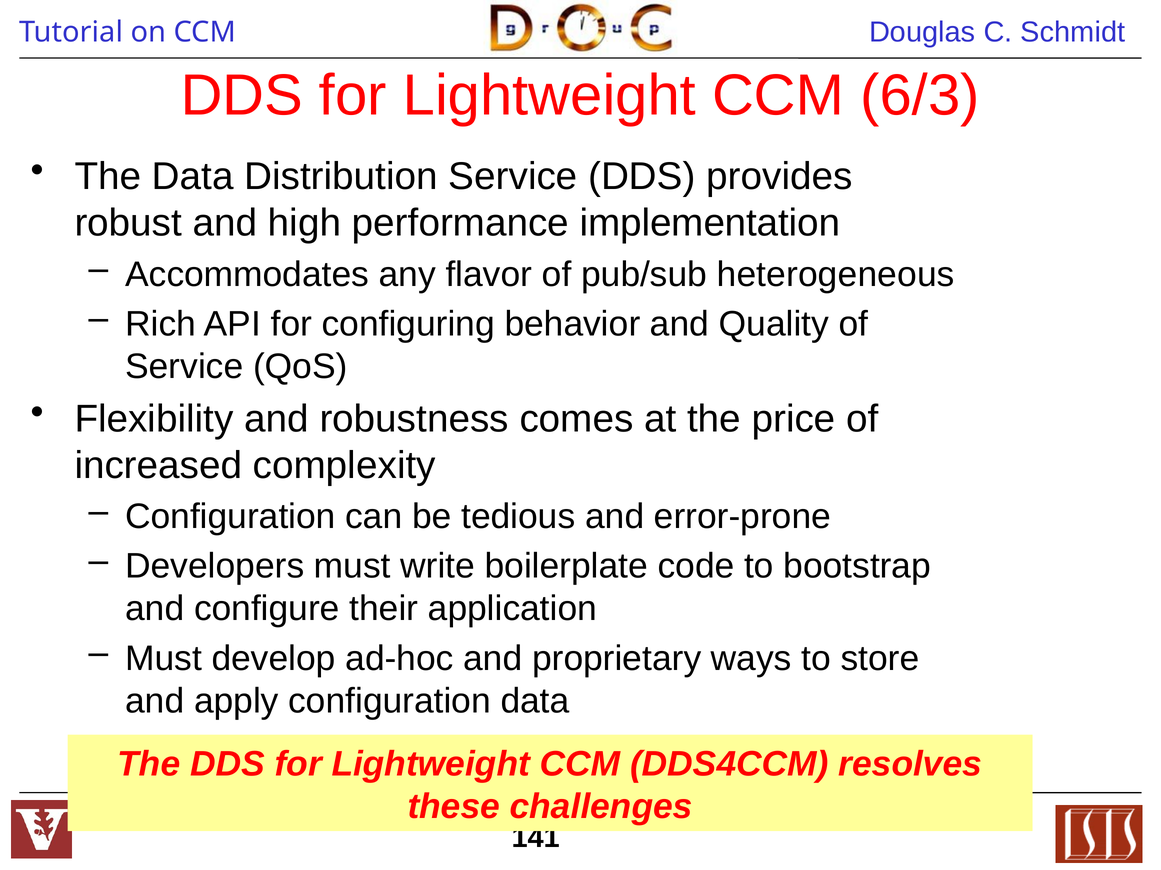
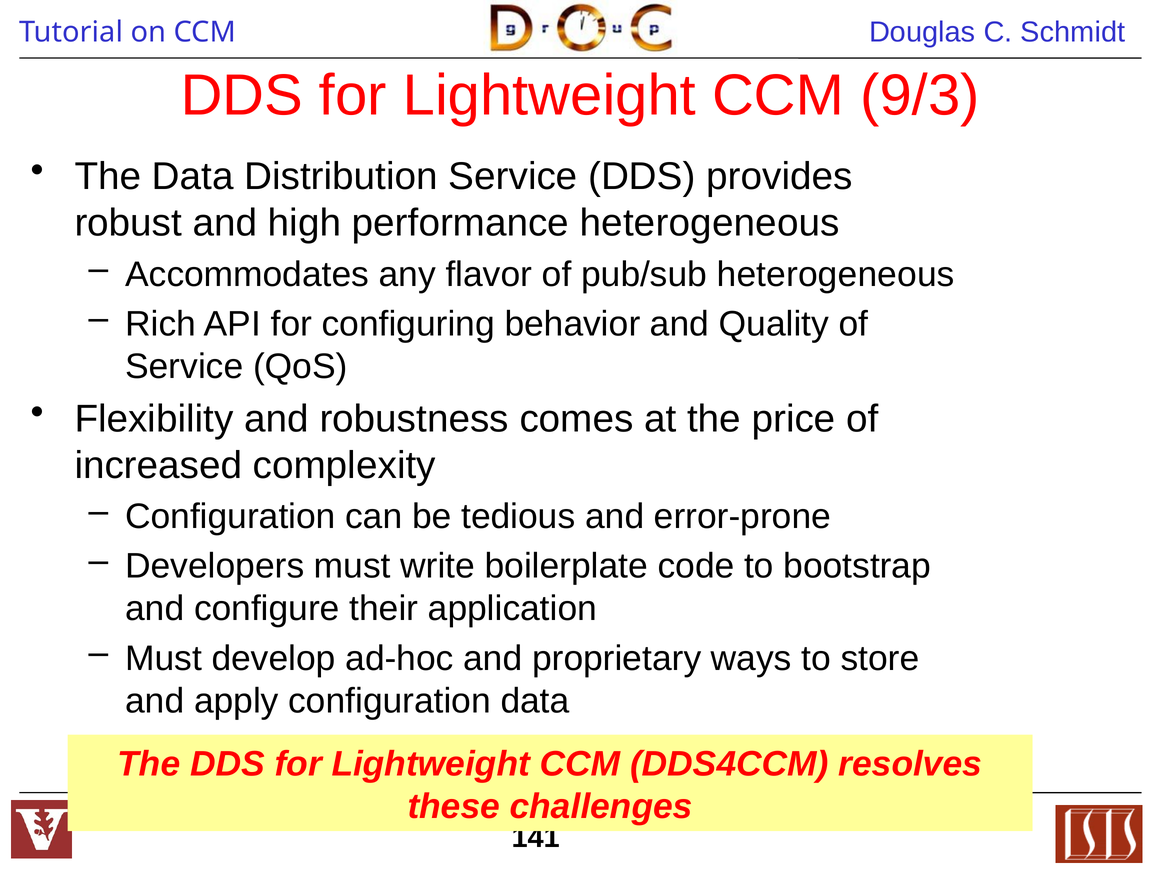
6/3: 6/3 -> 9/3 (920, 96)
performance implementation: implementation -> heterogeneous (710, 223)
